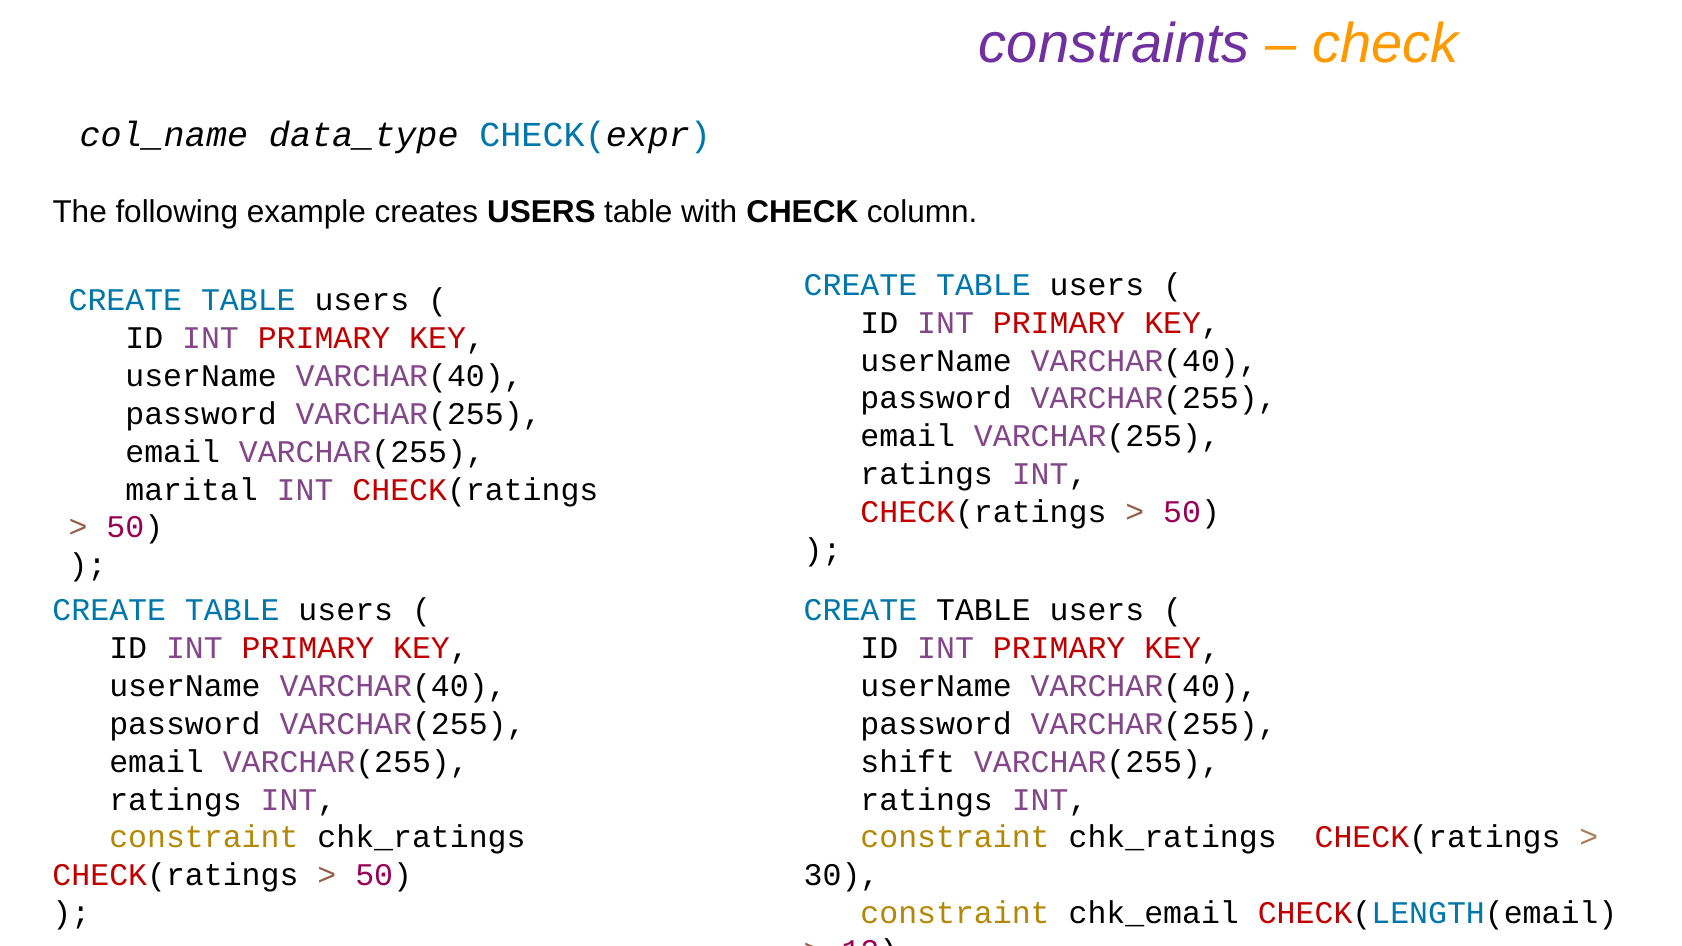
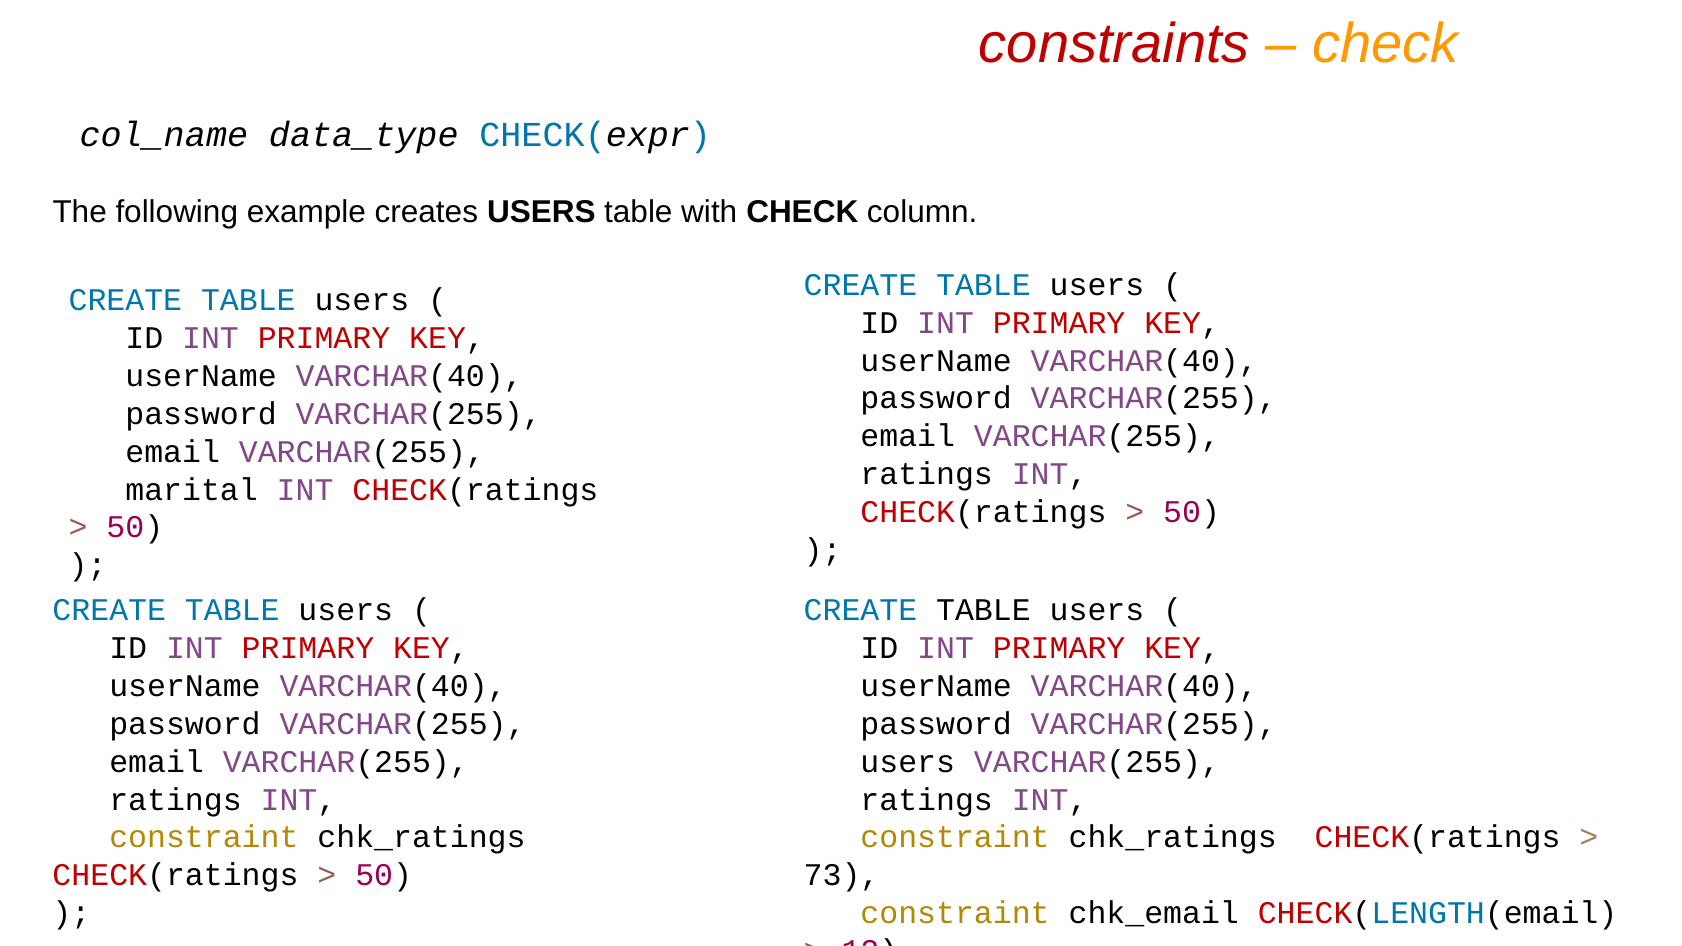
constraints colour: purple -> red (1114, 44)
shift: shift -> users (908, 762)
30: 30 -> 73 (842, 876)
